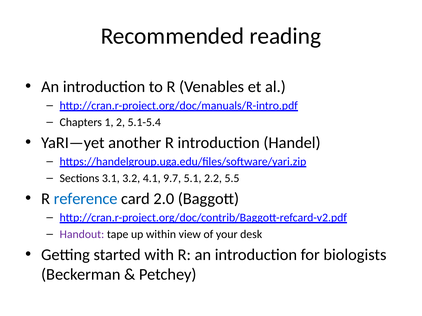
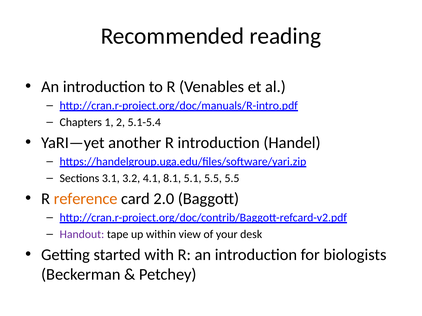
9.7: 9.7 -> 8.1 (172, 179)
5.1 2.2: 2.2 -> 5.5 (213, 179)
reference colour: blue -> orange (86, 199)
